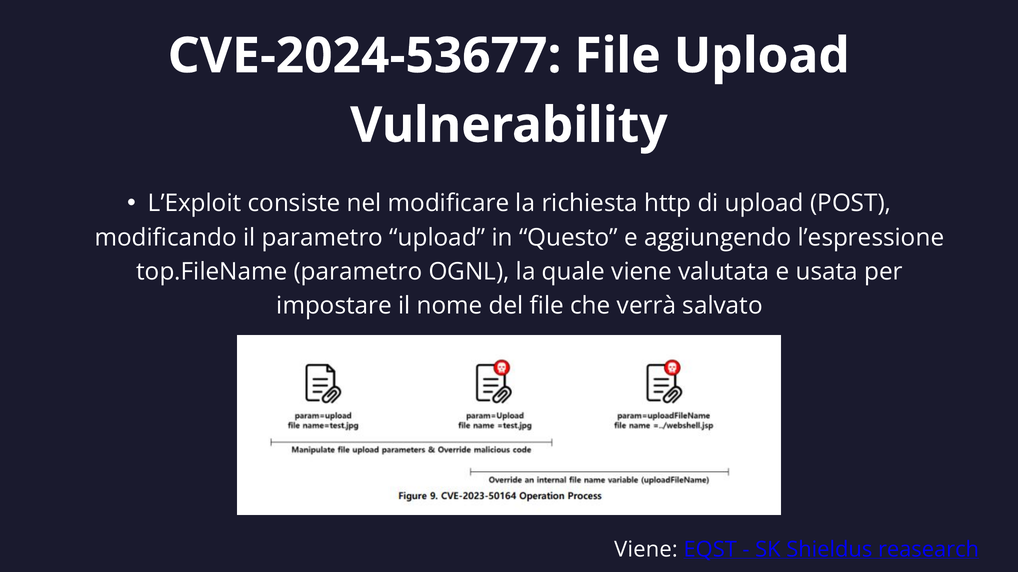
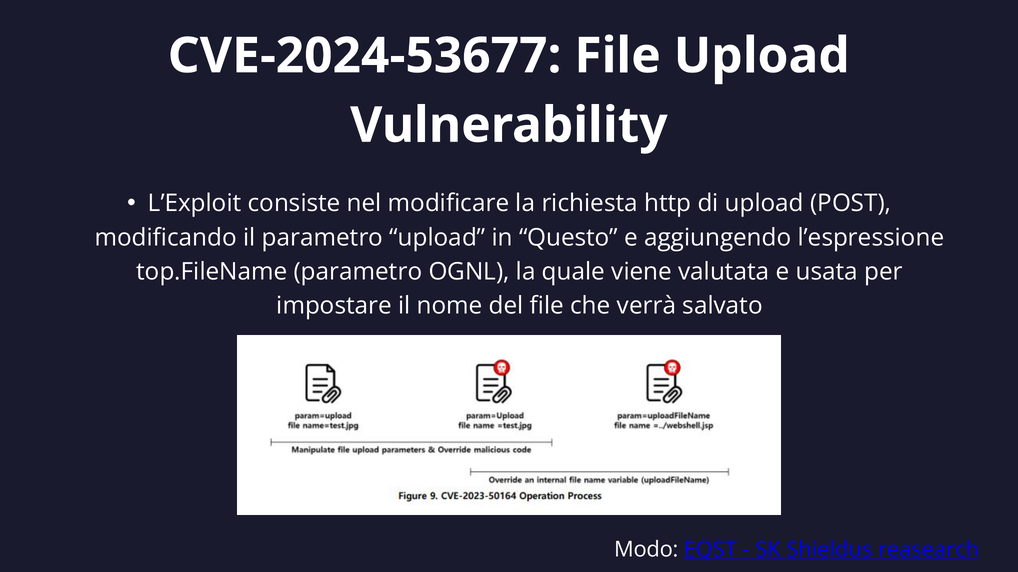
Viene: Viene -> Modo (646, 550)
